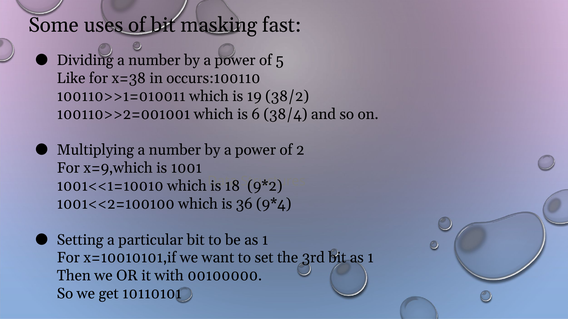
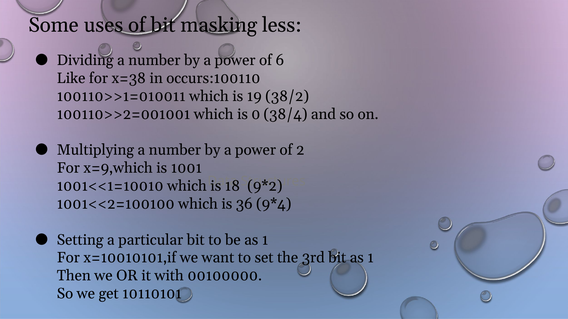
fast: fast -> less (282, 25)
5: 5 -> 6 (280, 60)
6: 6 -> 0 (256, 114)
